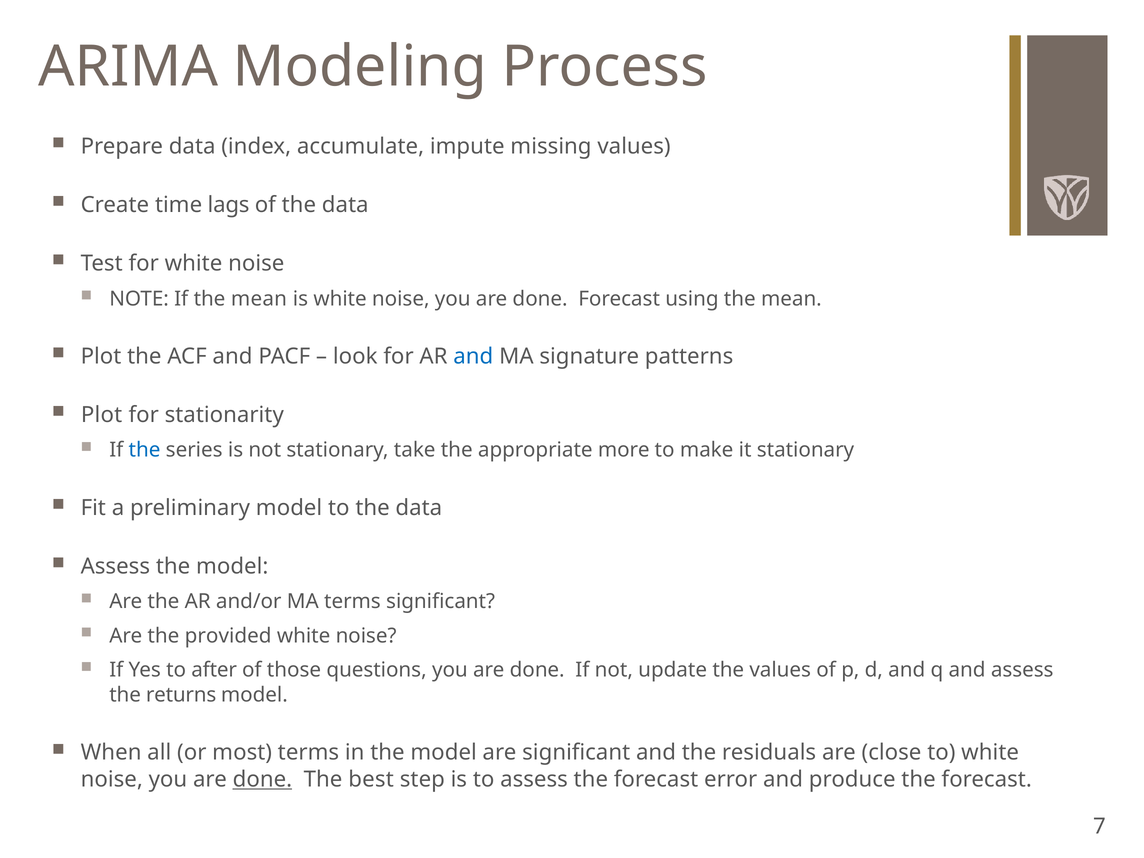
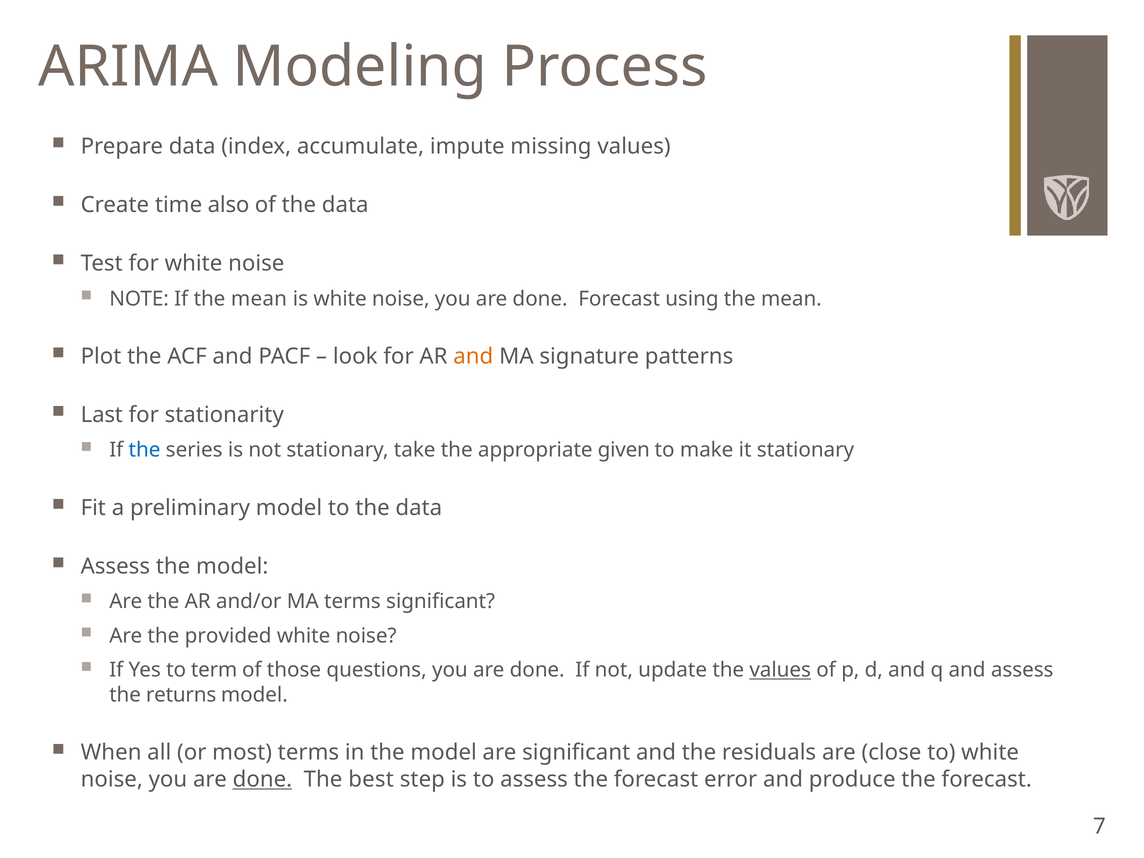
lags: lags -> also (229, 205)
and colour: blue -> orange (473, 356)
Plot: Plot -> Last (102, 415)
more: more -> given (624, 450)
after: after -> term (214, 670)
values underline: none -> present (780, 670)
